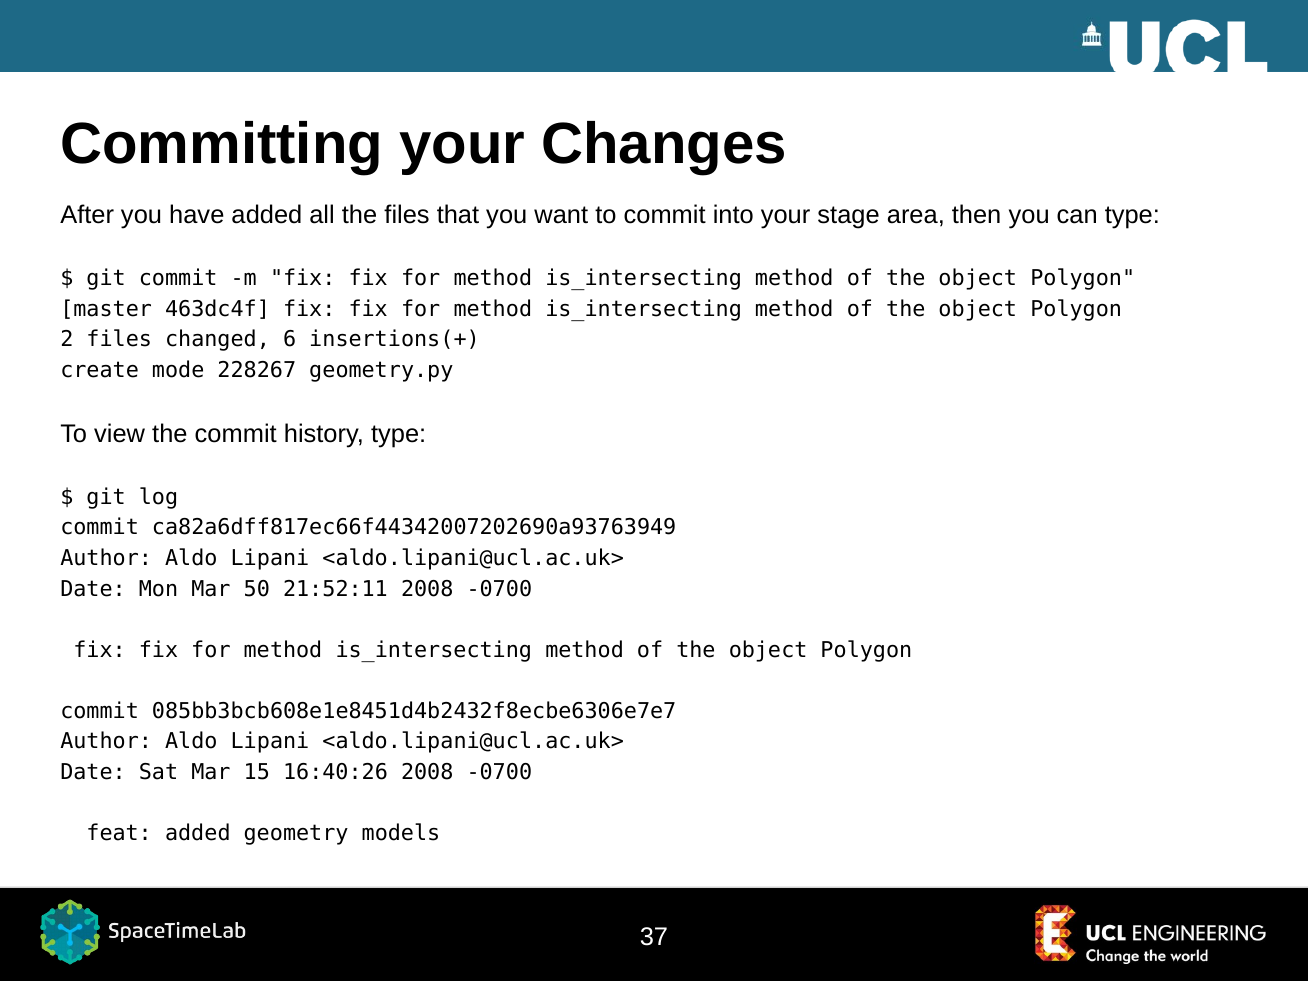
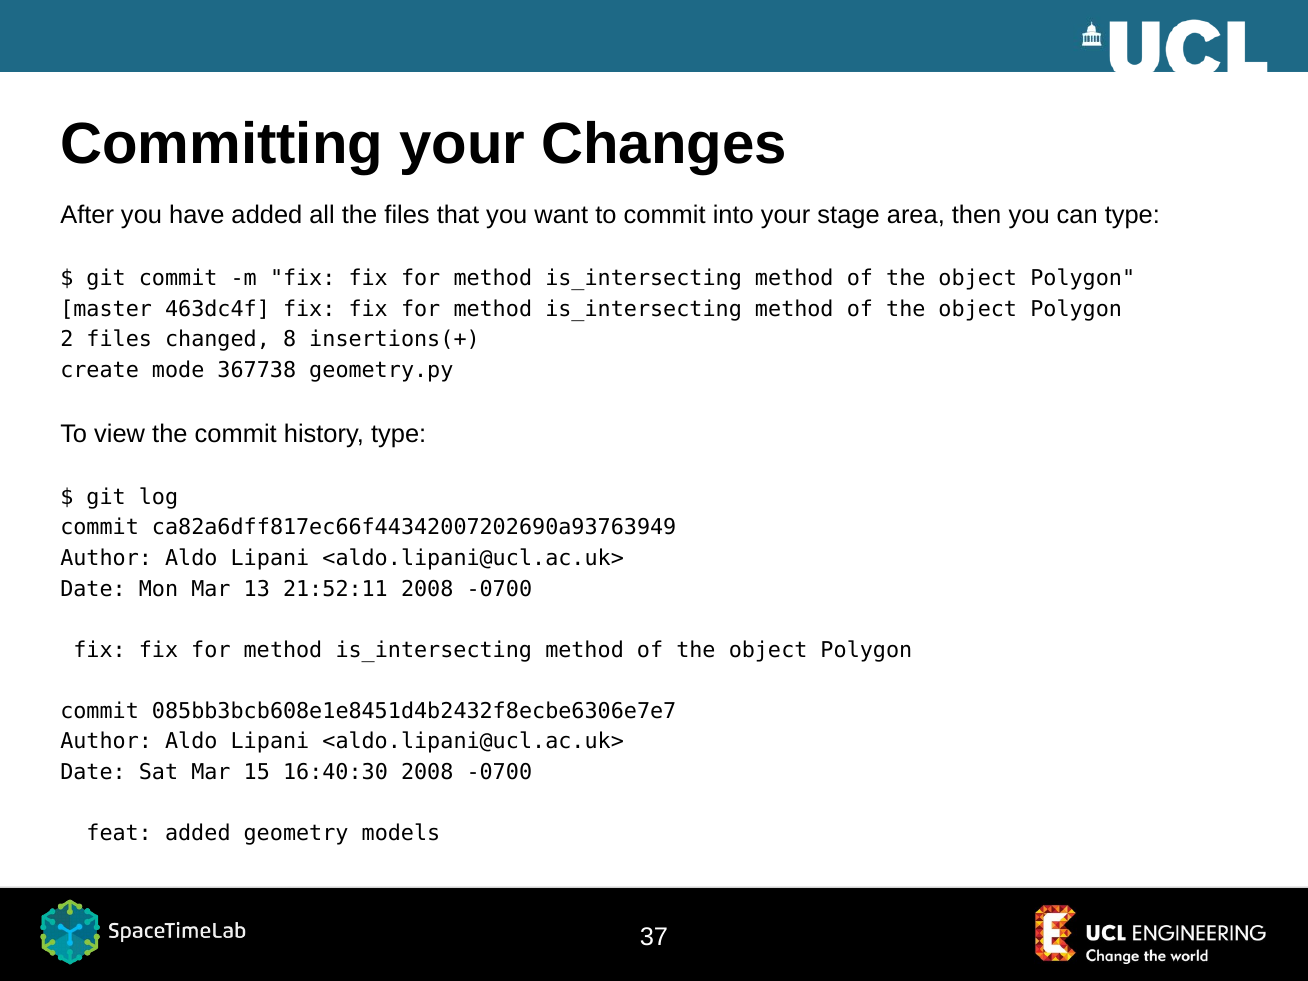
6: 6 -> 8 (290, 339)
228267: 228267 -> 367738 (257, 370)
50: 50 -> 13 (257, 589)
16:40:26: 16:40:26 -> 16:40:30 (335, 772)
